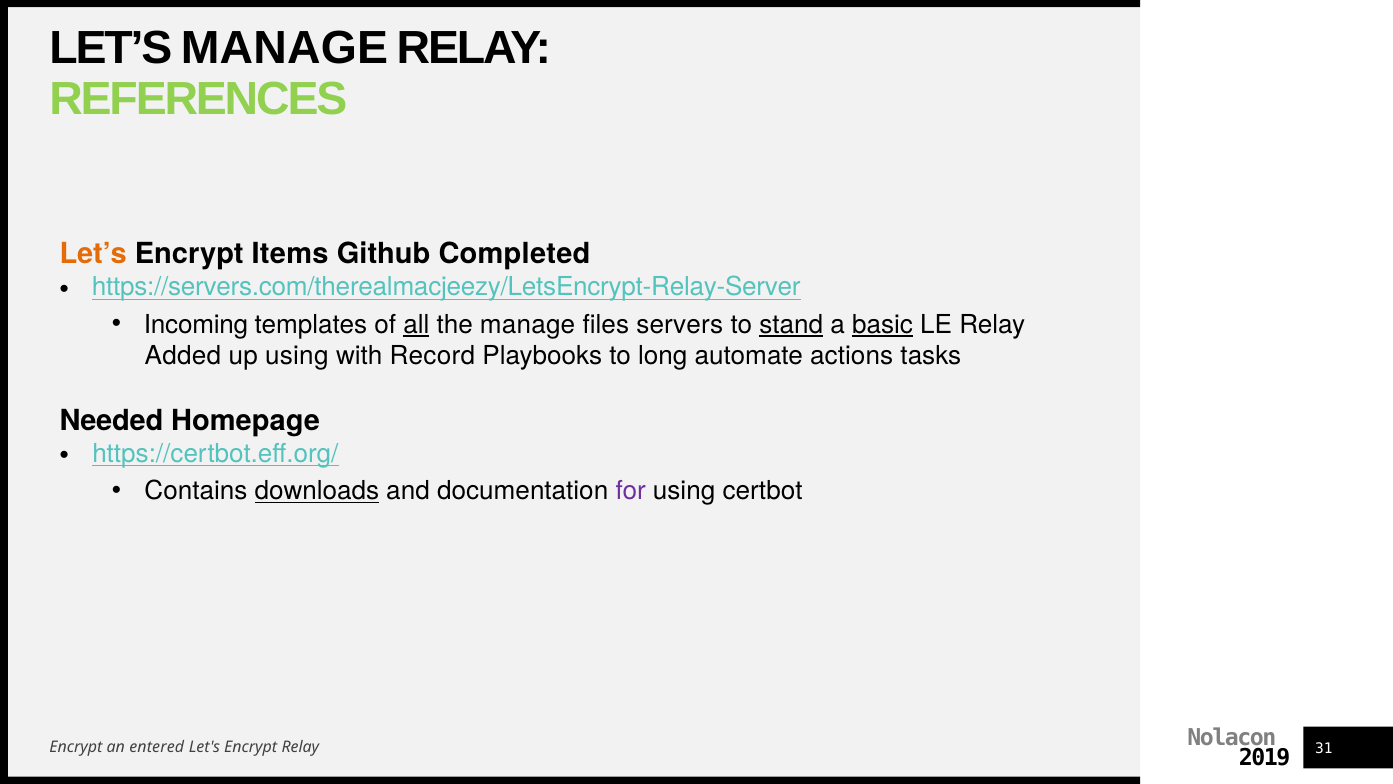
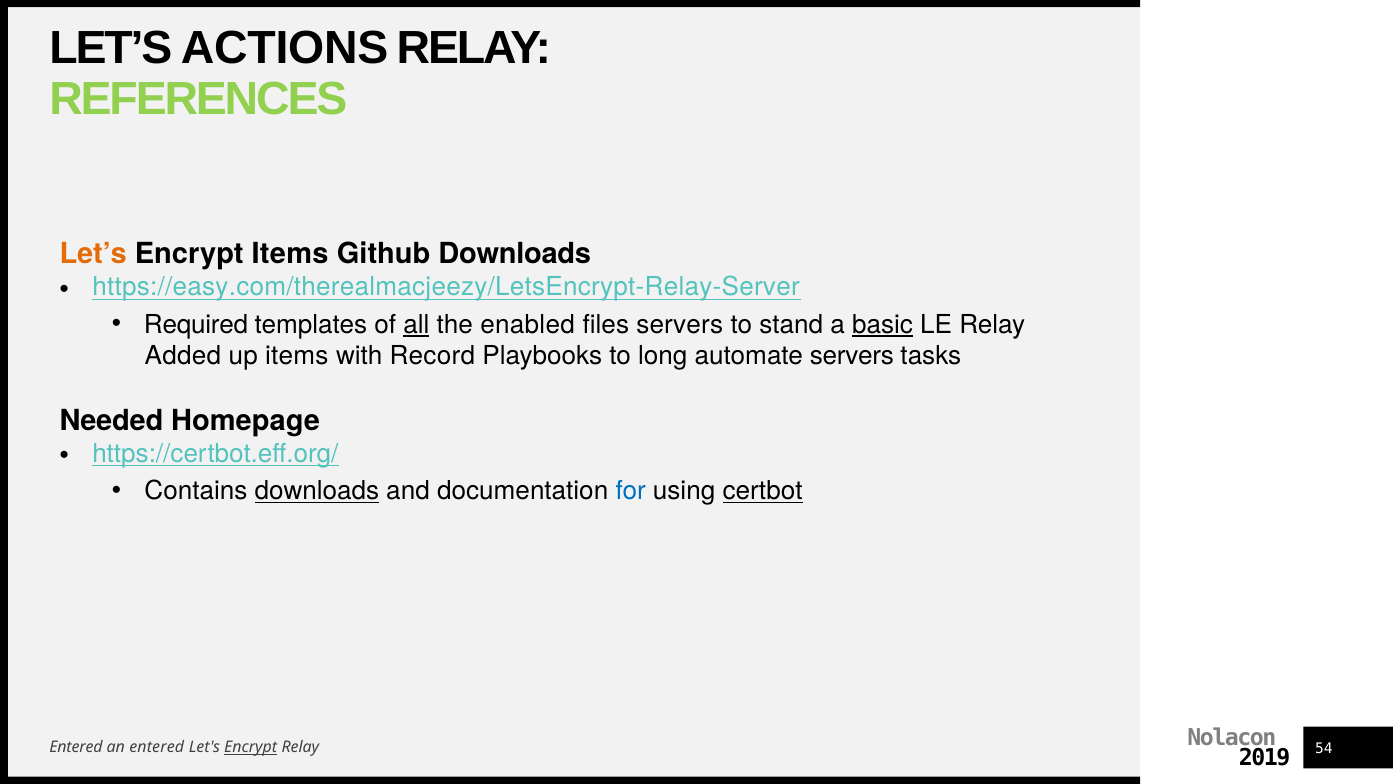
LET’S MANAGE: MANAGE -> ACTIONS (285, 49)
Github Completed: Completed -> Downloads (515, 254)
https://servers.com/therealmacjeezy/LetsEncrypt-Relay-Server: https://servers.com/therealmacjeezy/LetsEncrypt-Relay-Server -> https://easy.com/therealmacjeezy/LetsEncrypt-Relay-Server (446, 287)
Incoming: Incoming -> Required (196, 325)
the manage: manage -> enabled (528, 325)
stand underline: present -> none (791, 325)
up using: using -> items (297, 356)
automate actions: actions -> servers (852, 356)
for colour: purple -> blue (631, 491)
certbot underline: none -> present (763, 491)
Encrypt: Encrypt -> Entered (76, 747)
Encrypt underline: none -> present (251, 747)
31: 31 -> 54 (1324, 748)
